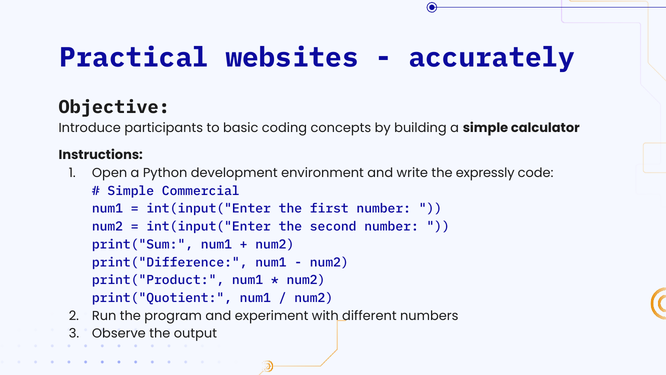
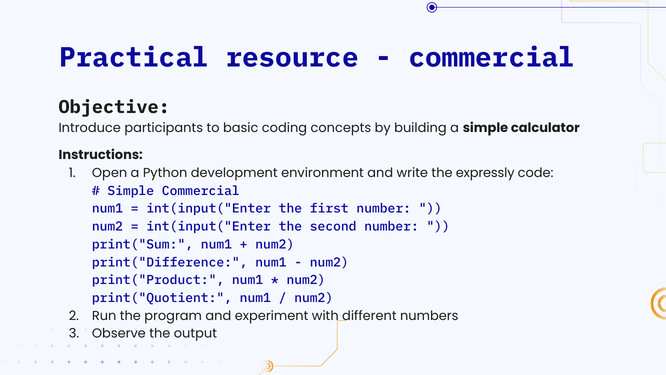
websites: websites -> resource (292, 58)
accurately: accurately -> commercial (492, 58)
